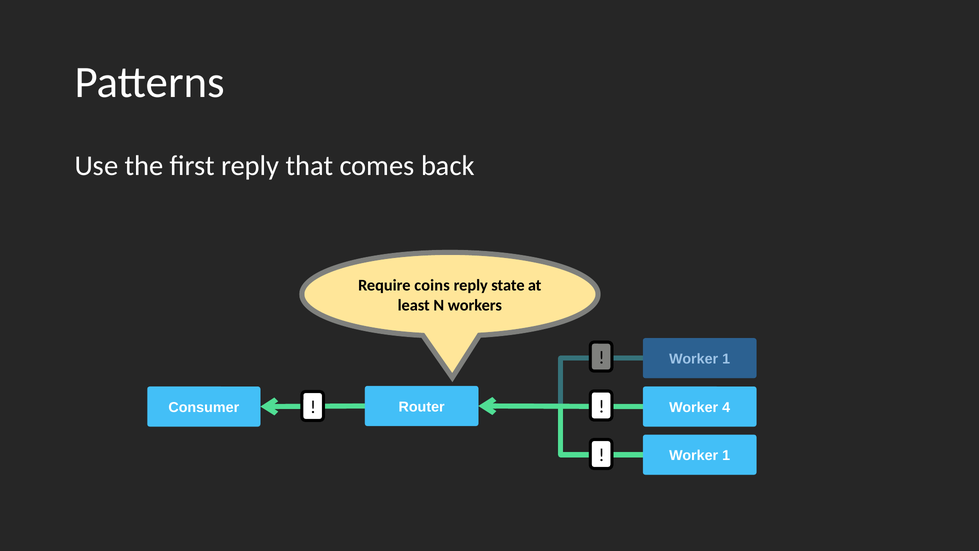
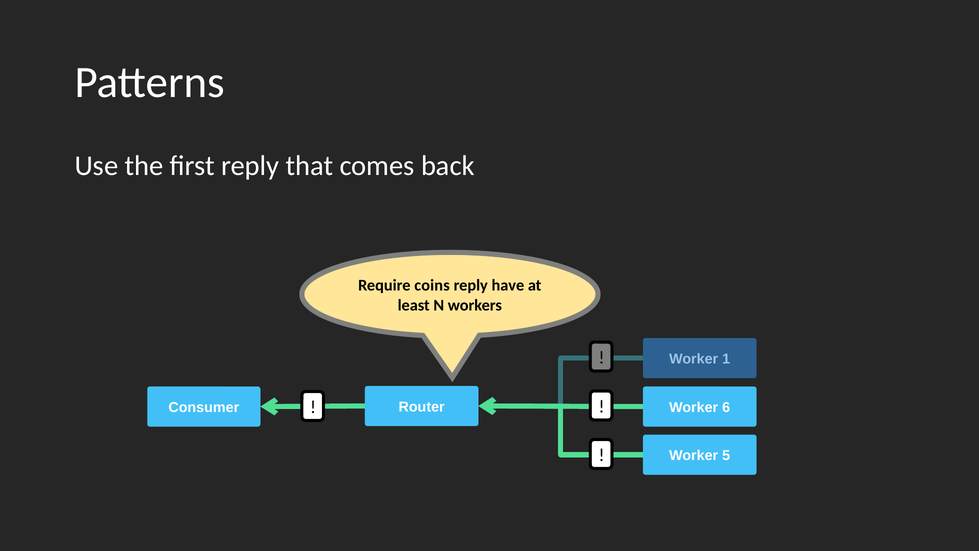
state: state -> have (508, 285)
4: 4 -> 6 (726, 407)
1: 1 -> 5 (726, 455)
